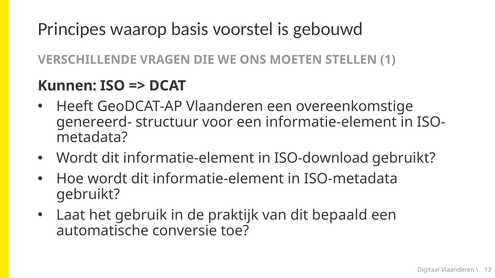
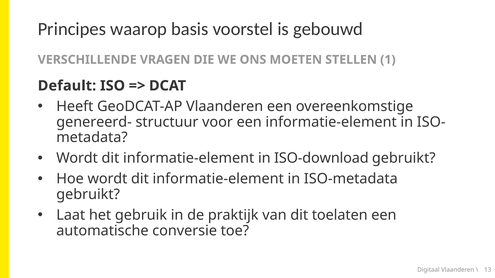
Kunnen: Kunnen -> Default (67, 86)
bepaald: bepaald -> toelaten (340, 215)
